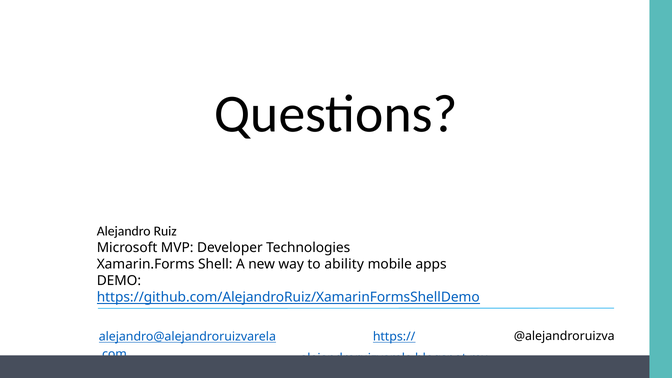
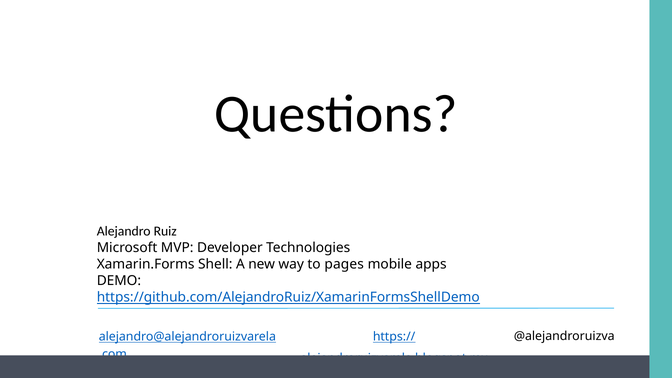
ability: ability -> pages (344, 264)
